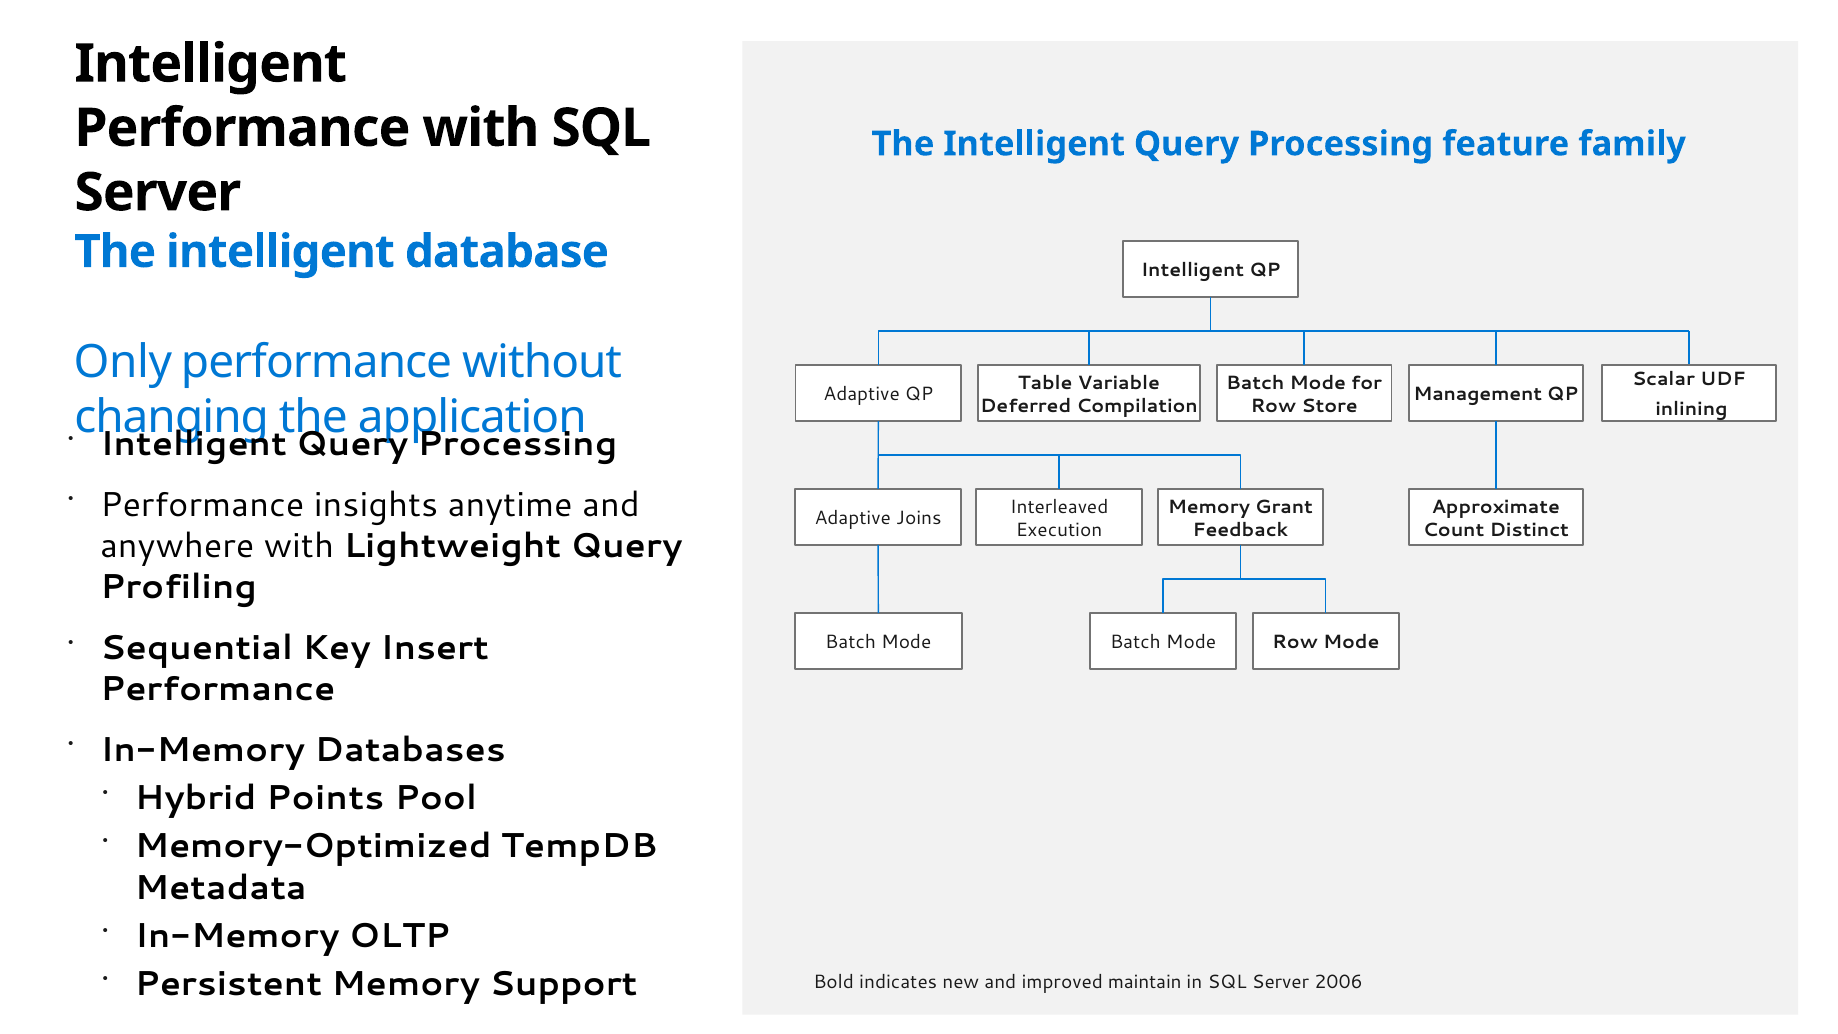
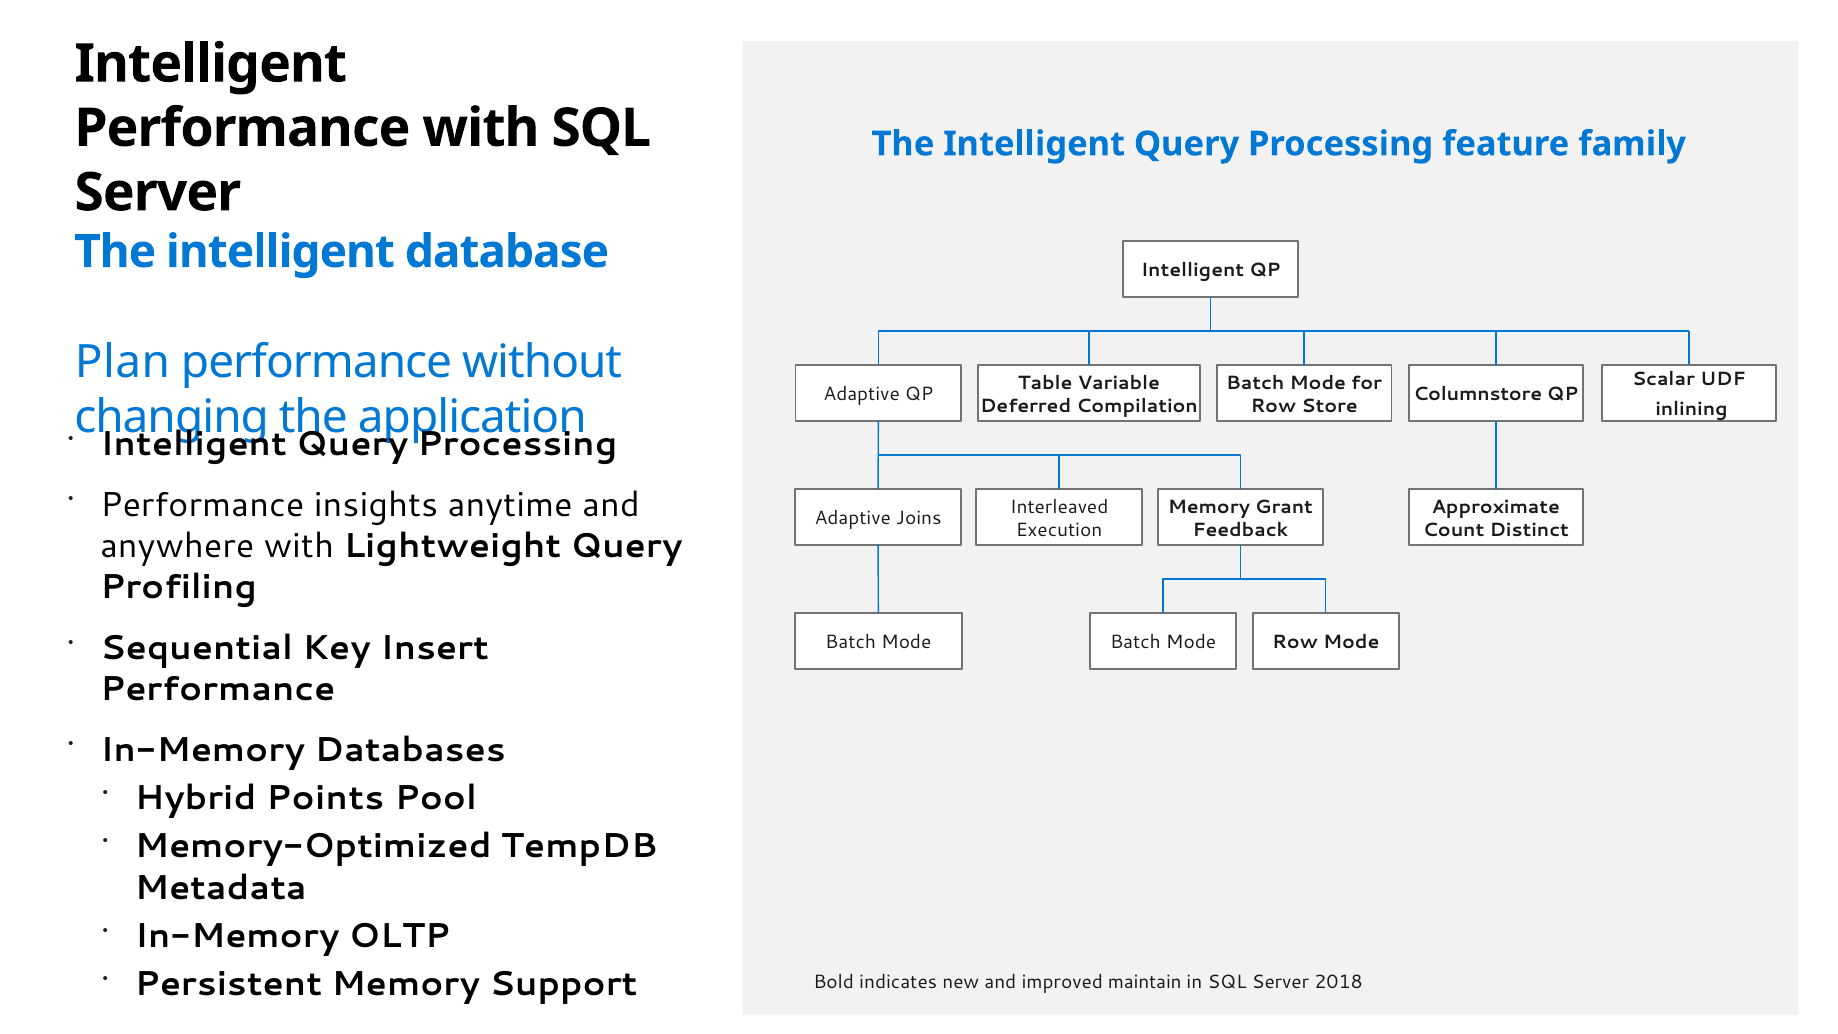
Only: Only -> Plan (122, 362)
Management: Management -> Columnstore (1478, 394)
2006: 2006 -> 2018 (1339, 982)
